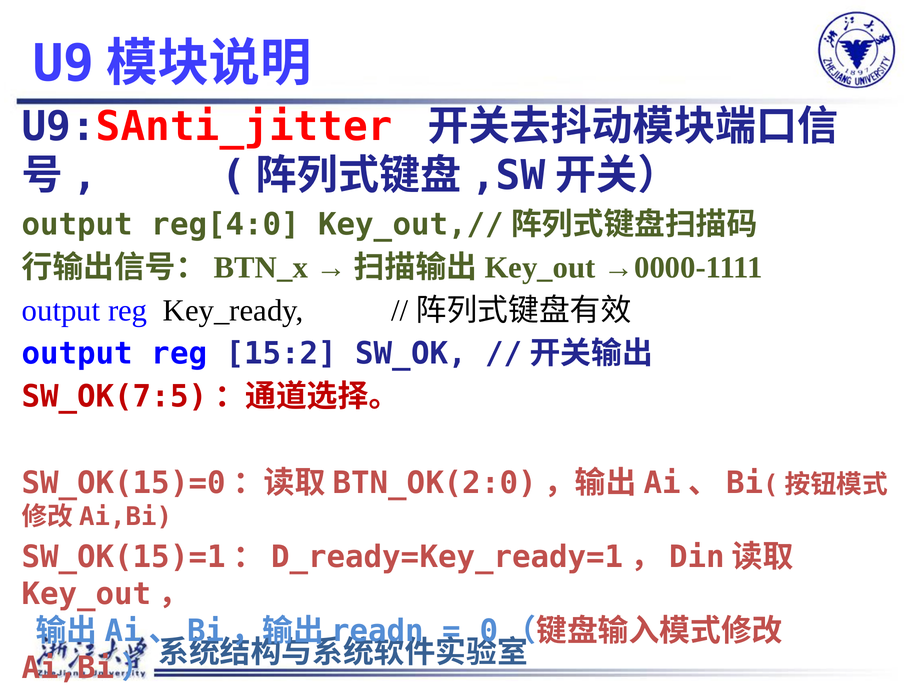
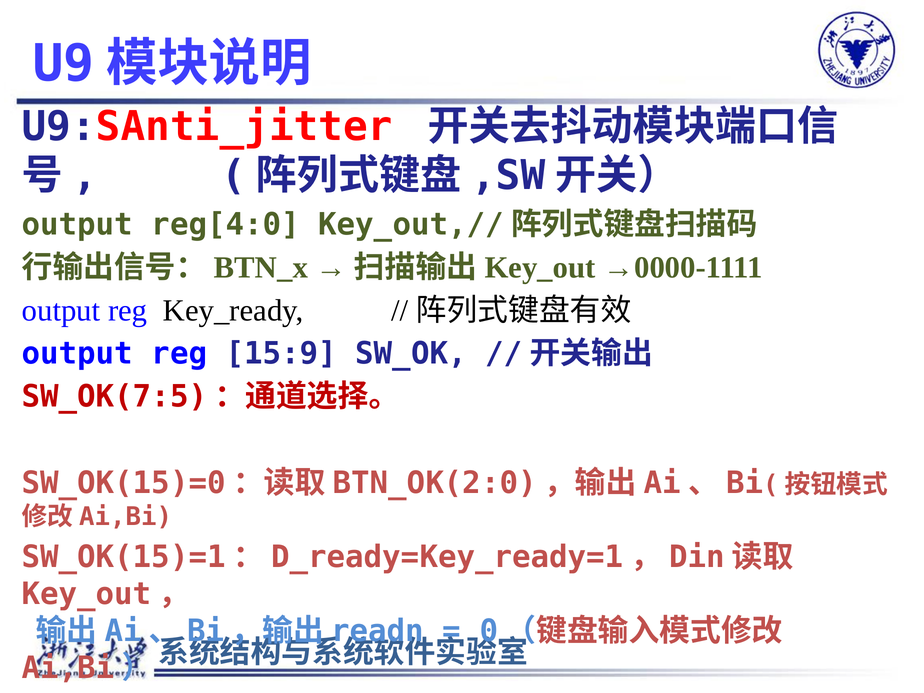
15:2: 15:2 -> 15:9 (281, 354)
